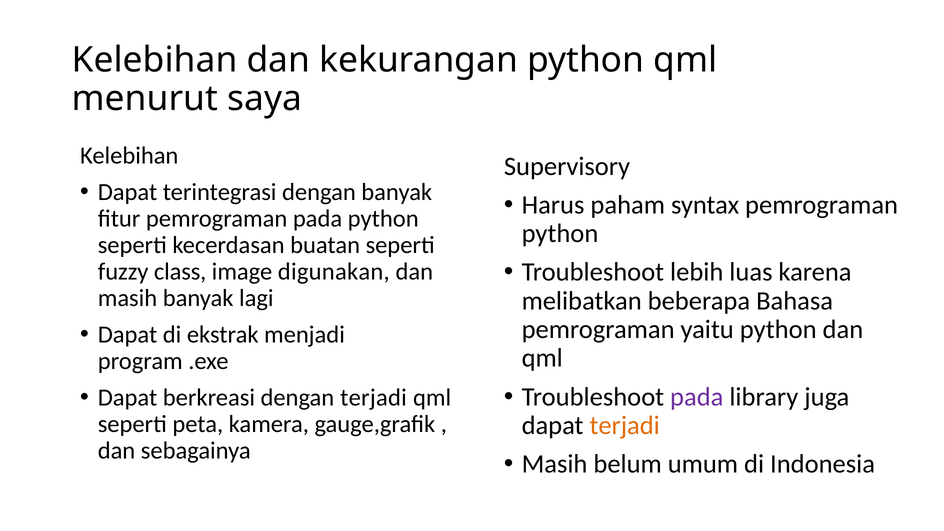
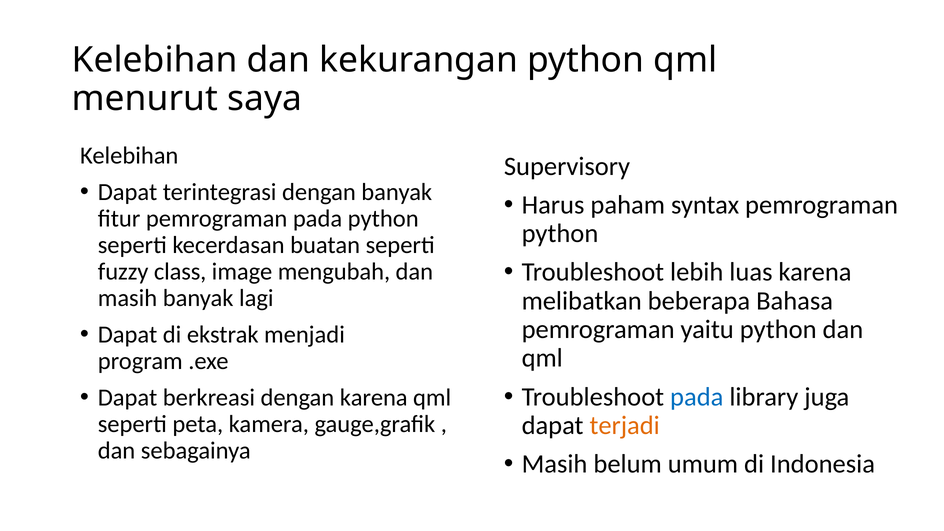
digunakan: digunakan -> mengubah (334, 272)
pada colour: purple -> blue (697, 397)
dengan terjadi: terjadi -> karena (374, 398)
